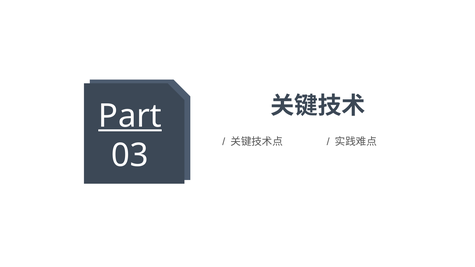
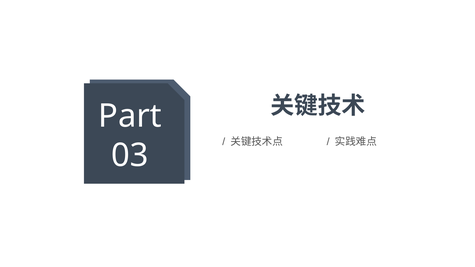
Part underline: present -> none (130, 116)
